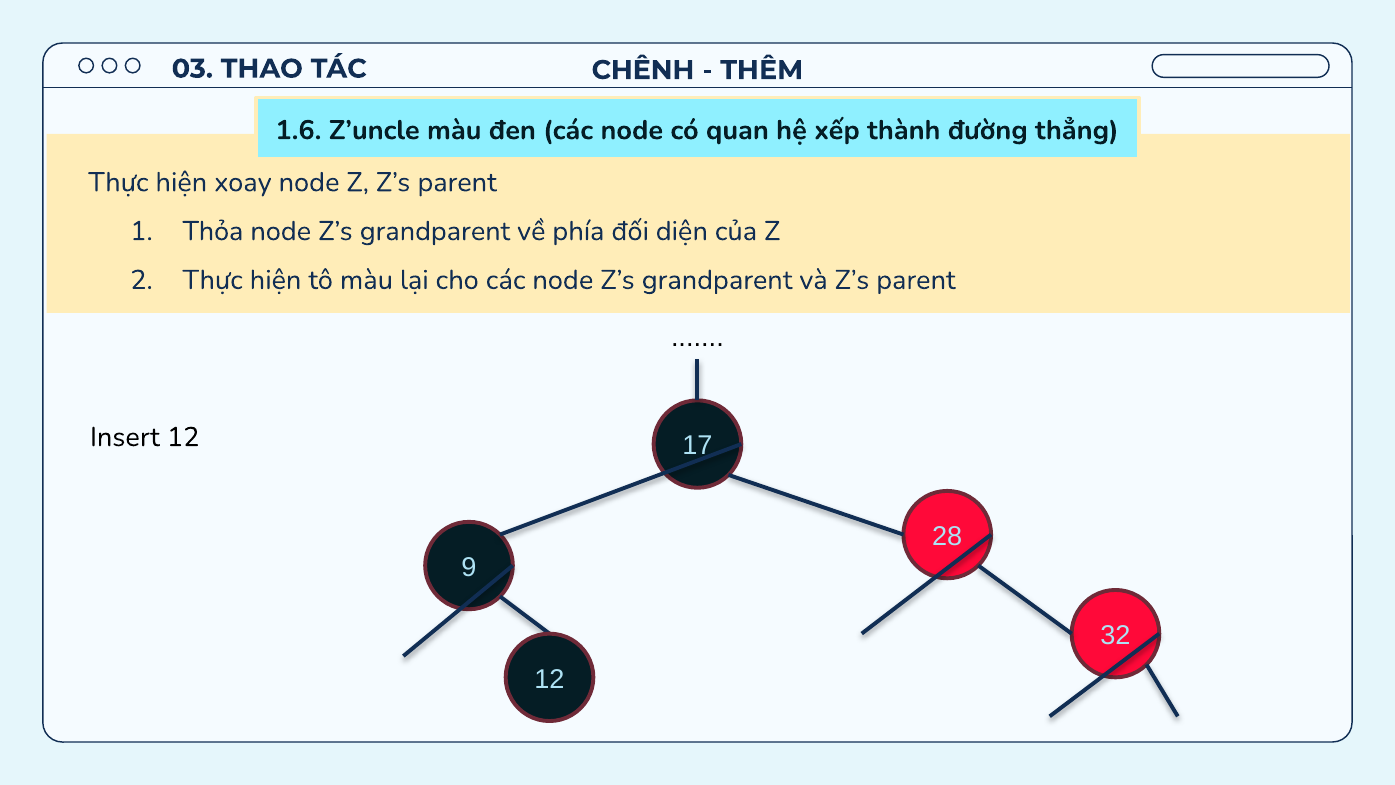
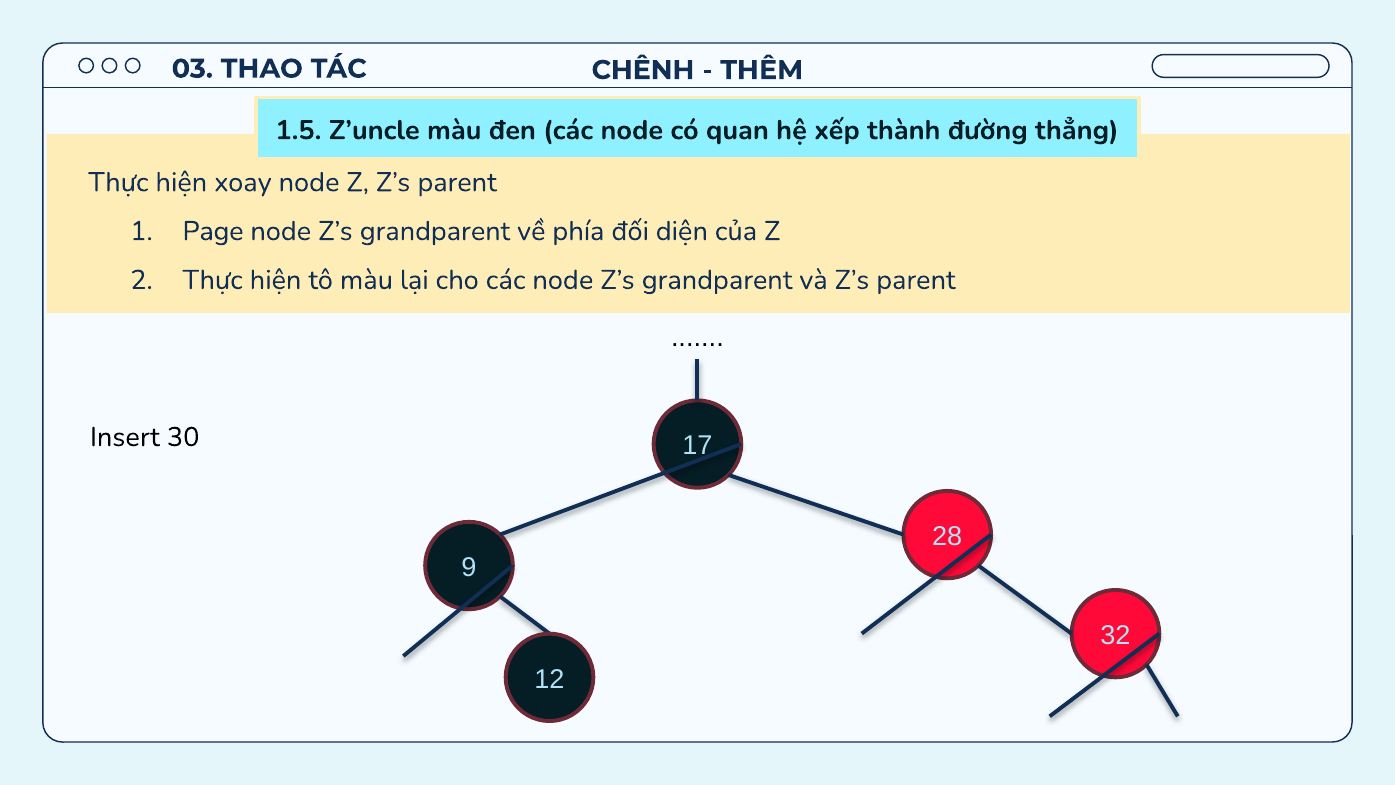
1.6: 1.6 -> 1.5 (298, 130)
Thỏa: Thỏa -> Page (213, 231)
Insert 12: 12 -> 30 (183, 437)
